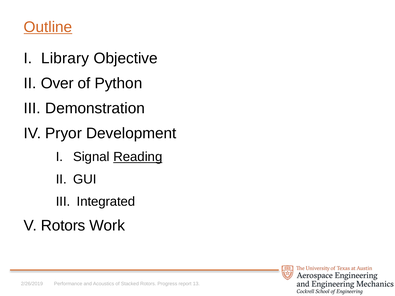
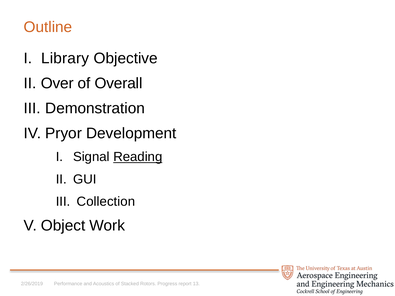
Outline underline: present -> none (48, 27)
Python: Python -> Overall (118, 83)
Integrated: Integrated -> Collection (106, 202)
Rotors: Rotors -> Object (63, 226)
